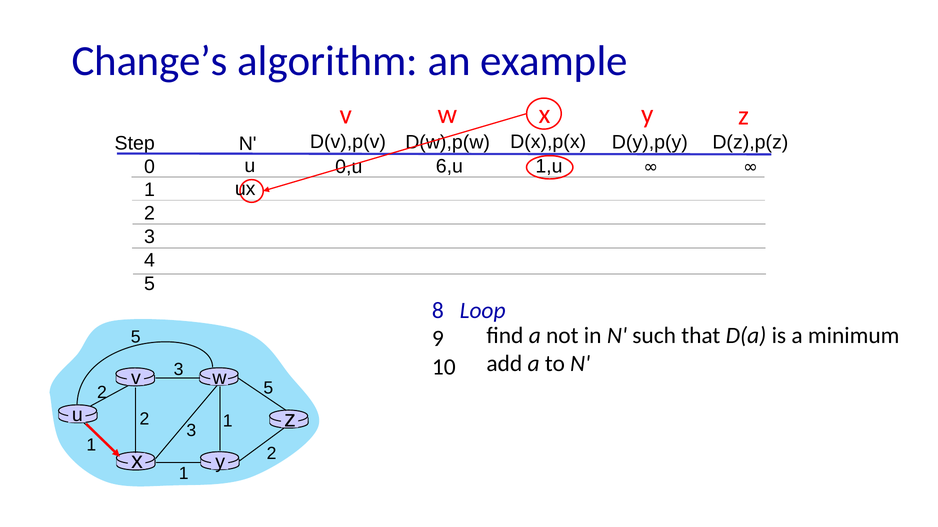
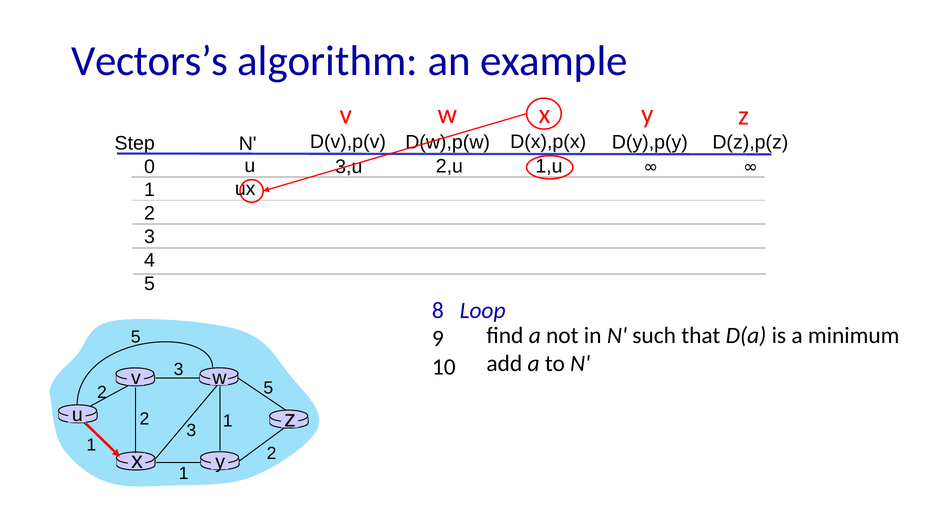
Change’s: Change’s -> Vectors’s (150, 61)
6,u: 6,u -> 2,u (449, 167)
0,u: 0,u -> 3,u (349, 167)
